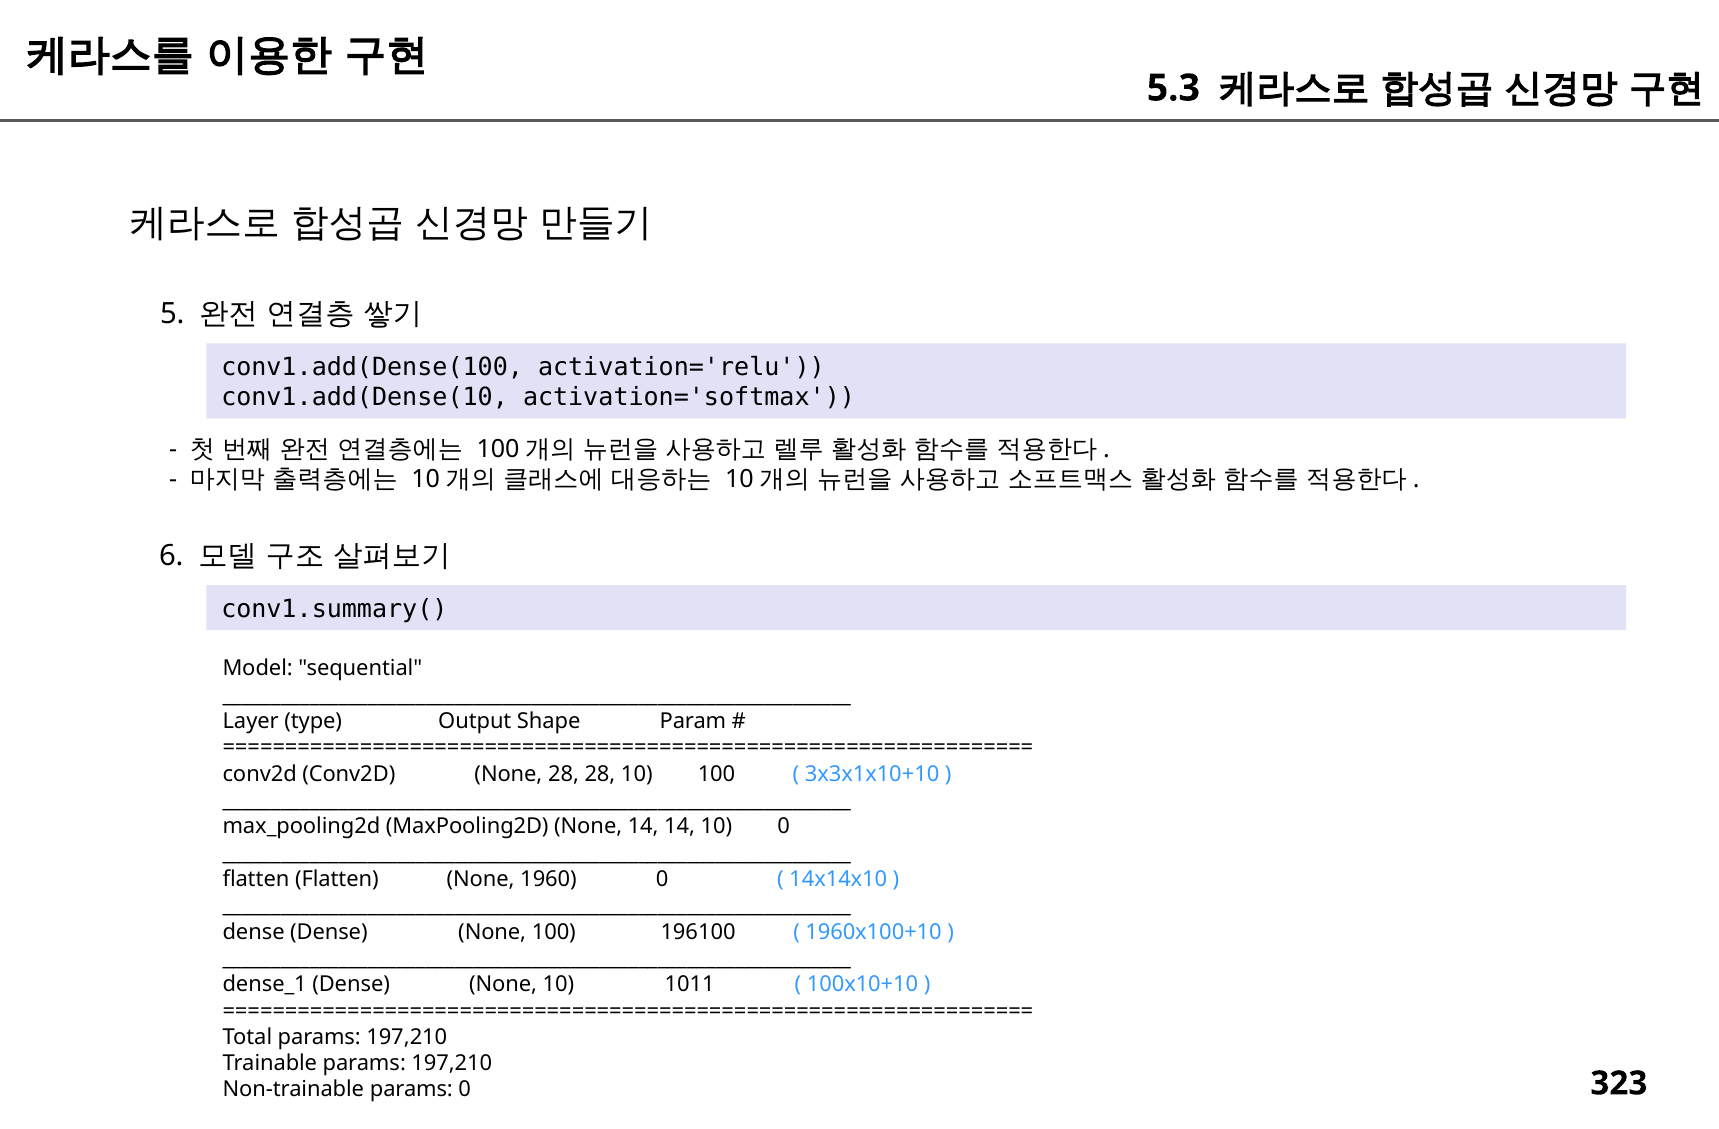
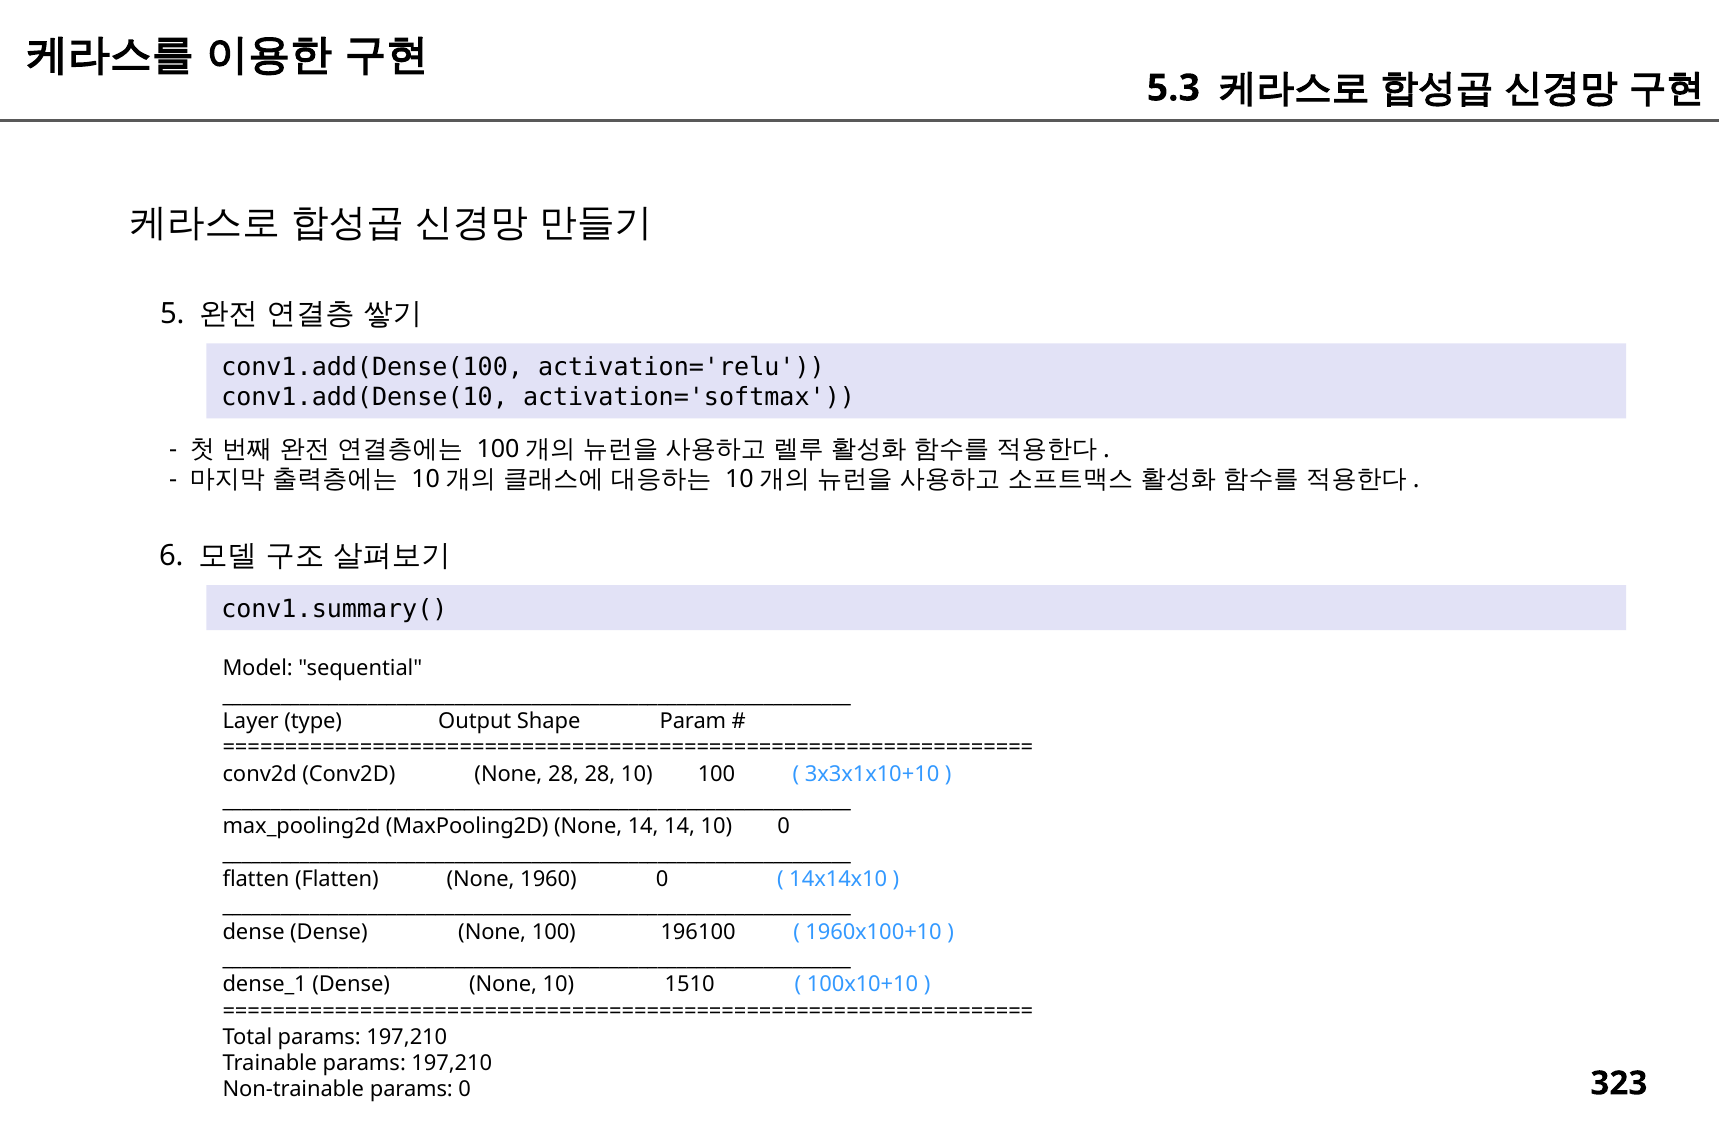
1011: 1011 -> 1510 (690, 985)
